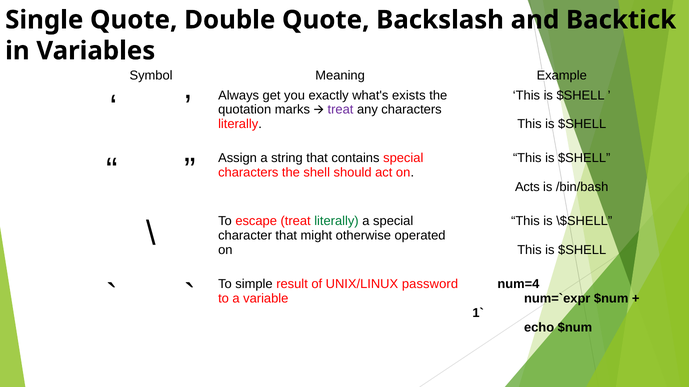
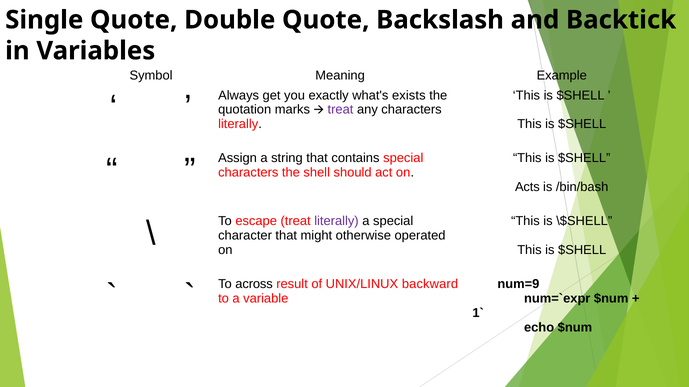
literally colour: green -> purple (336, 222)
num=4: num=4 -> num=9 (518, 285)
simple: simple -> across (254, 285)
password: password -> backward (430, 285)
